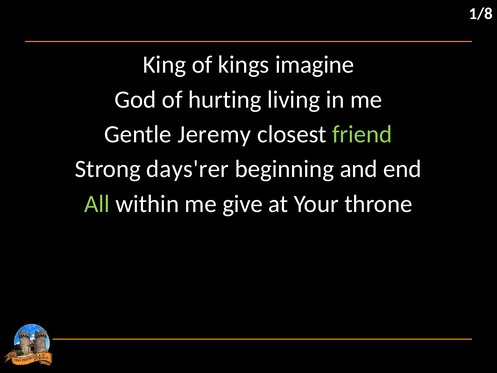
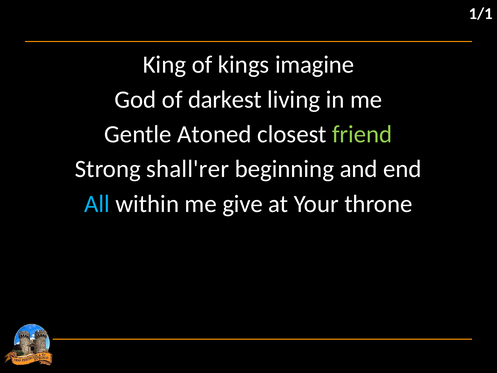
1/8: 1/8 -> 1/1 (481, 14)
hurting: hurting -> darkest (225, 99)
Jeremy: Jeremy -> Atoned (214, 134)
days'rer: days'rer -> shall'rer (188, 169)
All colour: light green -> light blue (97, 204)
